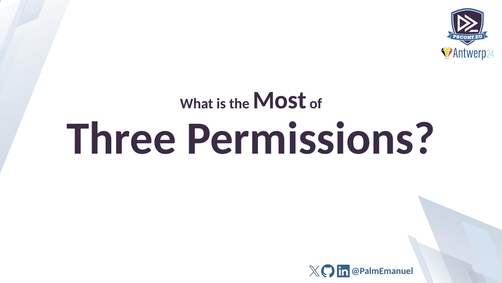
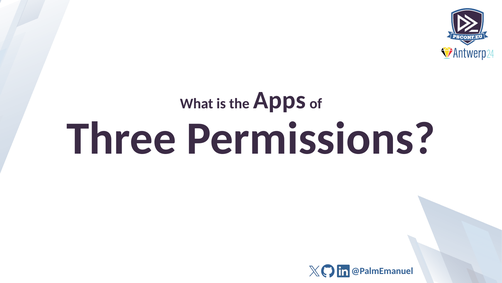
Most: Most -> Apps (279, 100)
